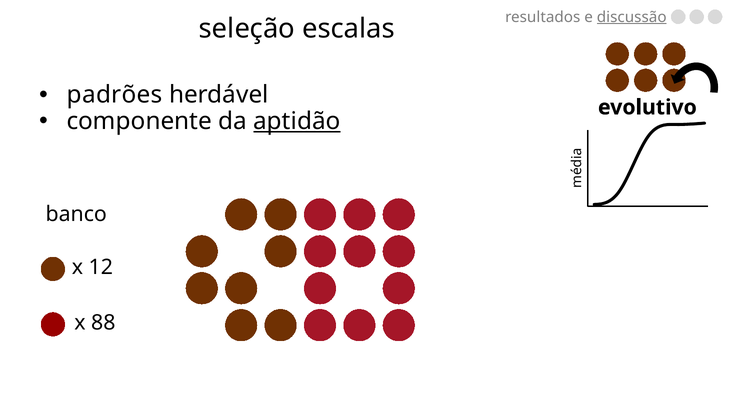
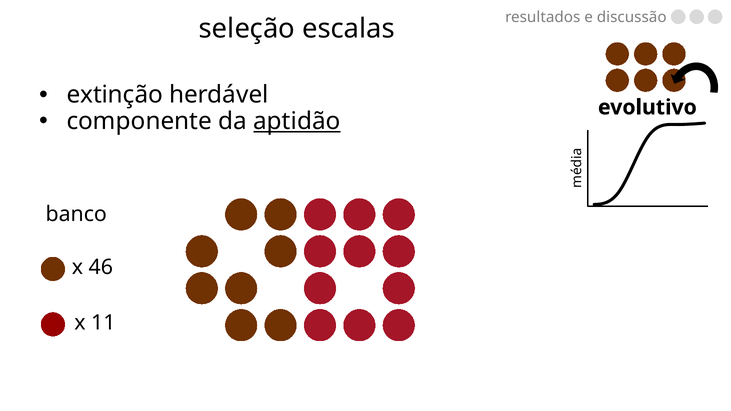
discussão underline: present -> none (632, 17)
padrões: padrões -> extinção (115, 95)
12: 12 -> 46 (101, 267)
88: 88 -> 11 (103, 323)
